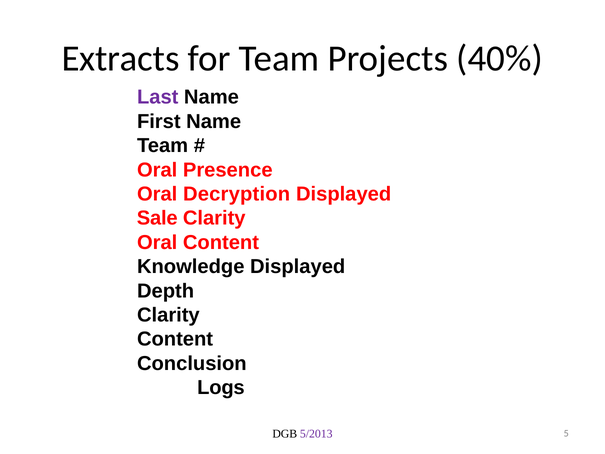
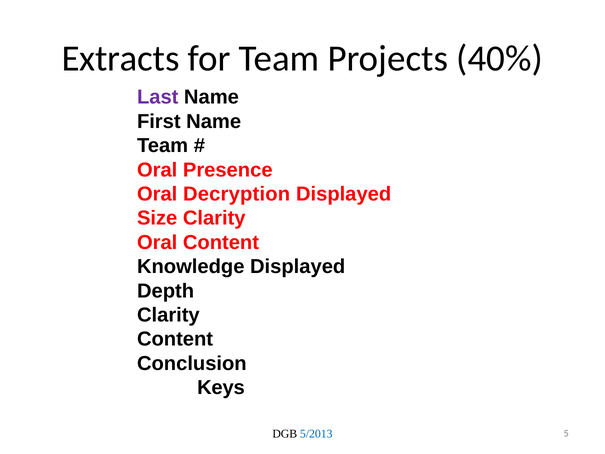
Sale: Sale -> Size (157, 218)
Logs: Logs -> Keys (221, 388)
5/2013 colour: purple -> blue (316, 433)
